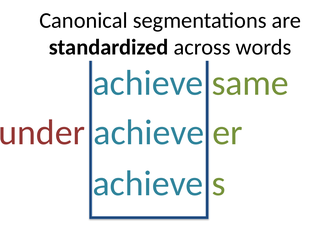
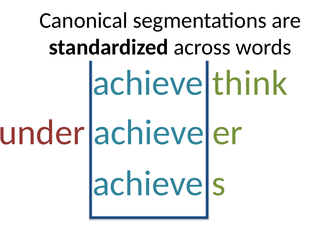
same: same -> think (250, 83)
